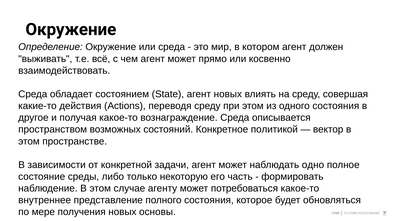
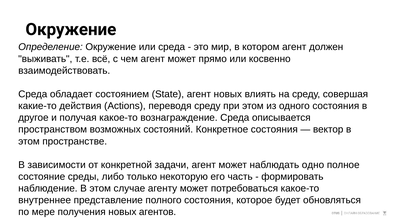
Конкретное политикой: политикой -> состояния (274, 130)
основы: основы -> агентов (158, 212)
